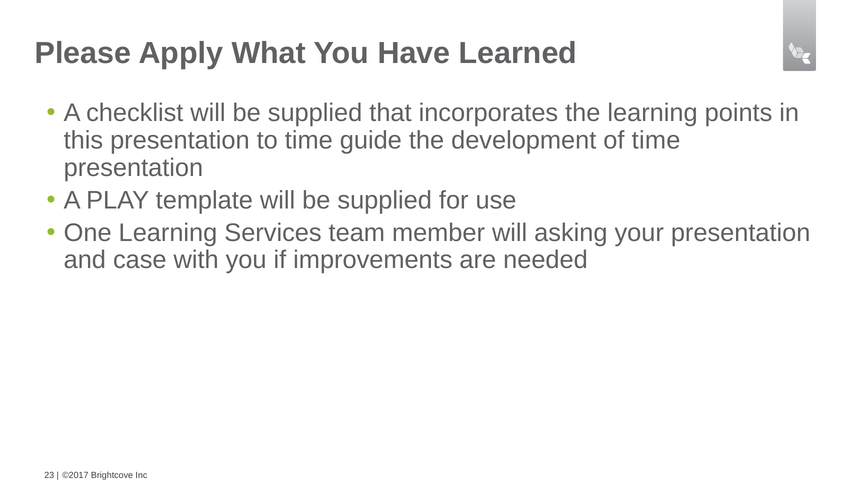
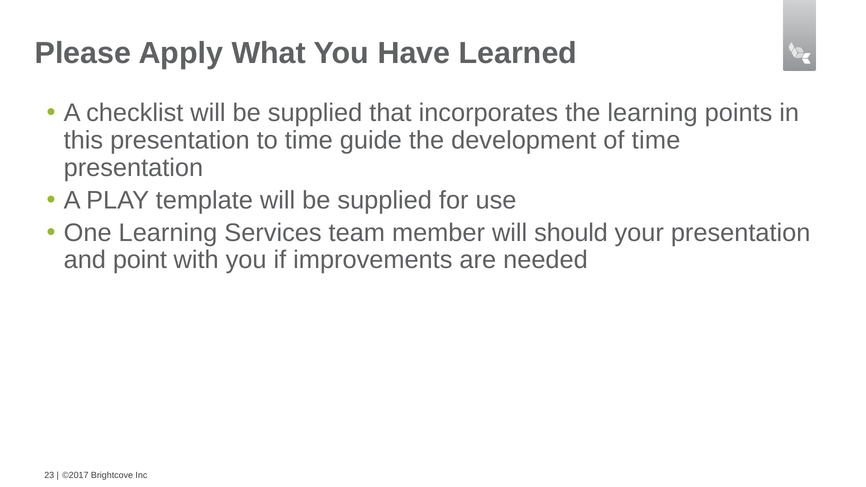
asking: asking -> should (571, 233)
case: case -> point (140, 260)
